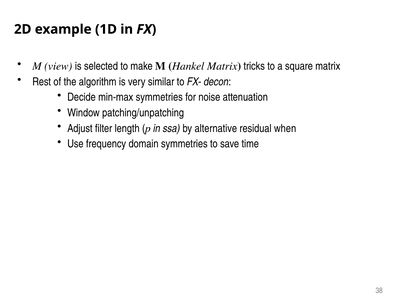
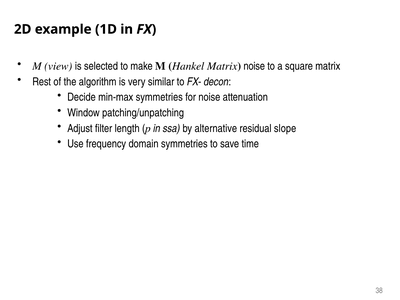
Matrix tricks: tricks -> noise (254, 66)
when: when -> slope (285, 128)
